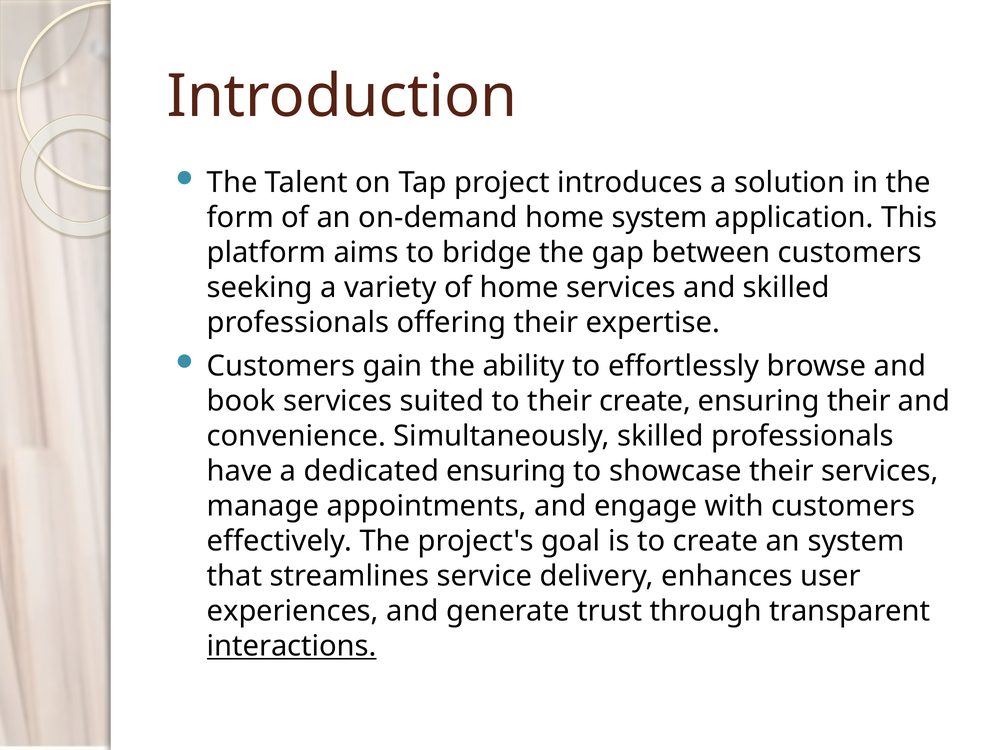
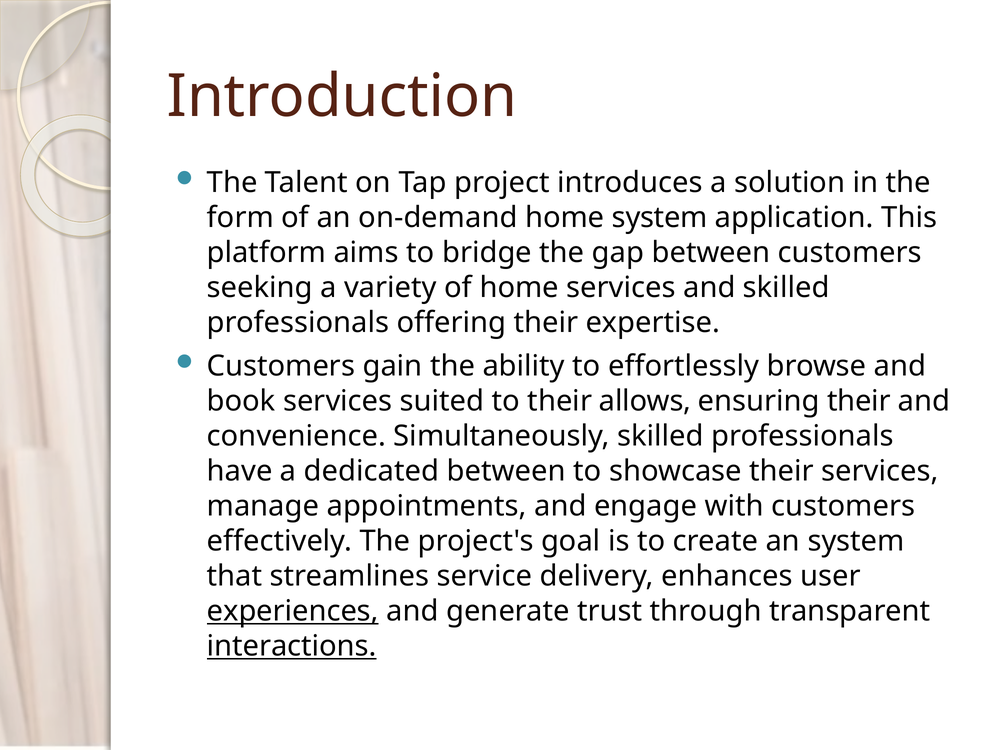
their create: create -> allows (645, 401)
dedicated ensuring: ensuring -> between (506, 471)
experiences underline: none -> present (293, 611)
